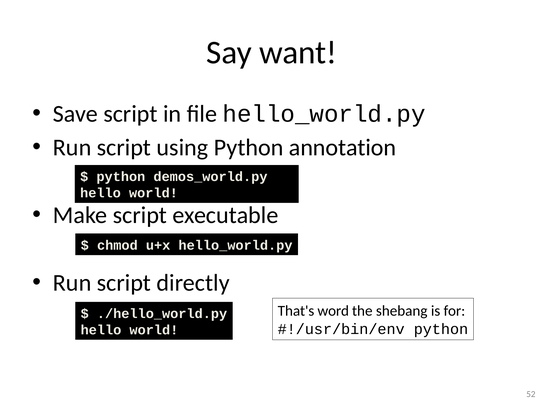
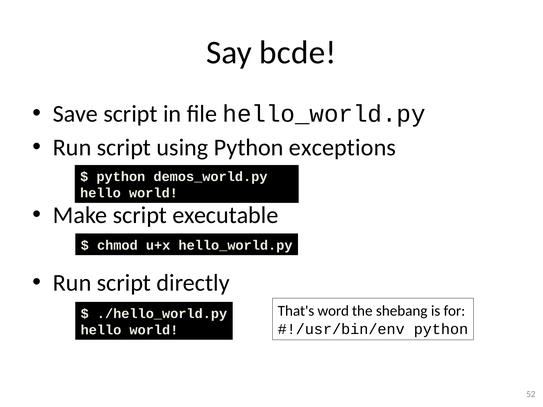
want: want -> bcde (298, 53)
annotation: annotation -> exceptions (342, 148)
